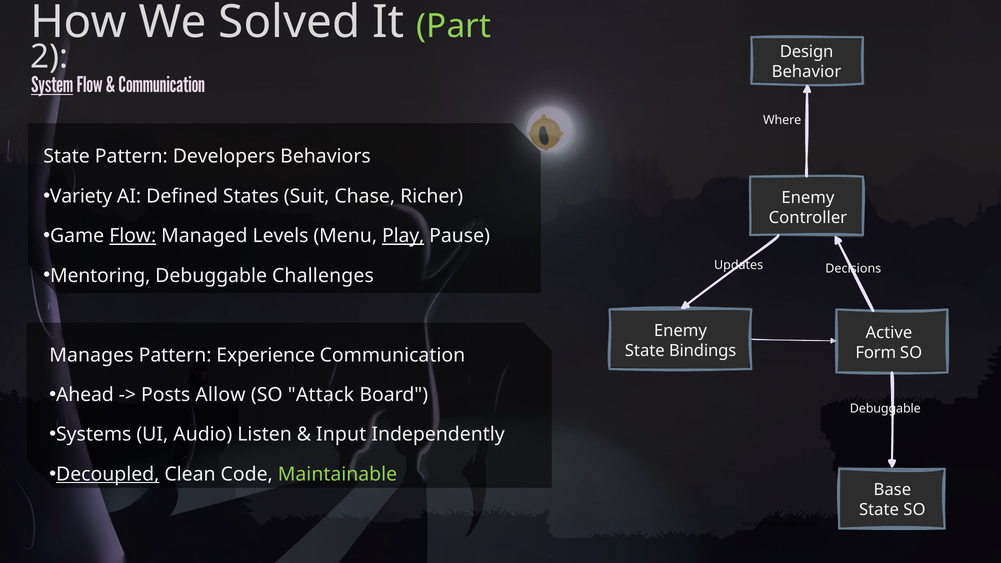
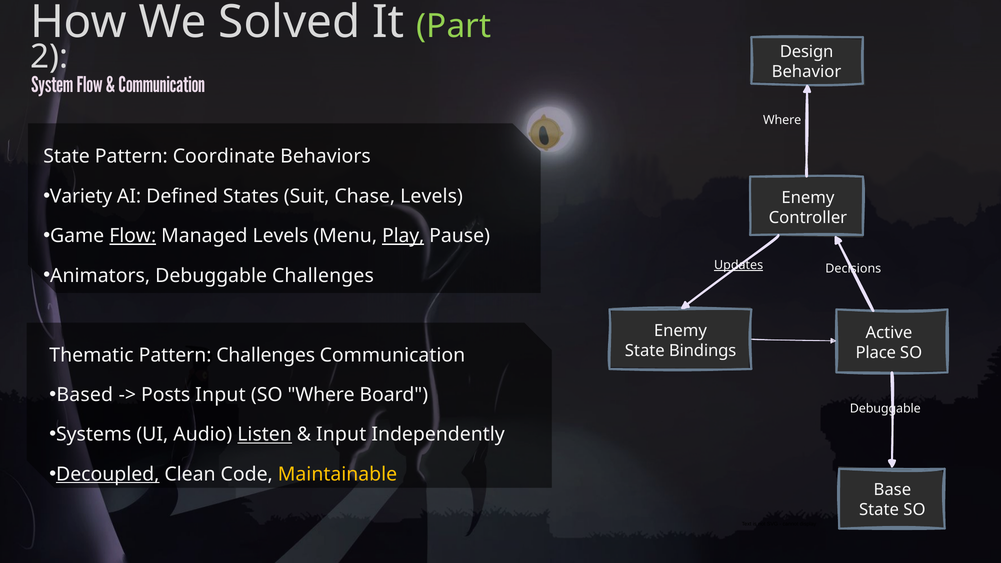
System underline: present -> none (52, 85)
Developers: Developers -> Coordinate (224, 156)
Chase Richer: Richer -> Levels (432, 196)
Updates underline: none -> present (739, 265)
Mentoring: Mentoring -> Animators (100, 276)
Form: Form -> Place (876, 353)
Manages: Manages -> Thematic (91, 355)
Pattern Experience: Experience -> Challenges (266, 355)
Ahead: Ahead -> Based (85, 395)
Posts Allow: Allow -> Input (220, 395)
SO Attack: Attack -> Where (321, 395)
Listen underline: none -> present (265, 435)
Maintainable colour: light green -> yellow (338, 474)
